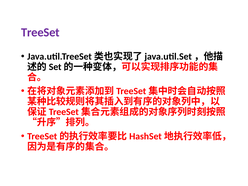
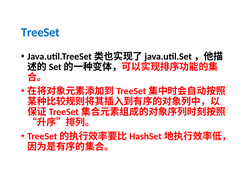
TreeSet colour: purple -> blue (40, 32)
